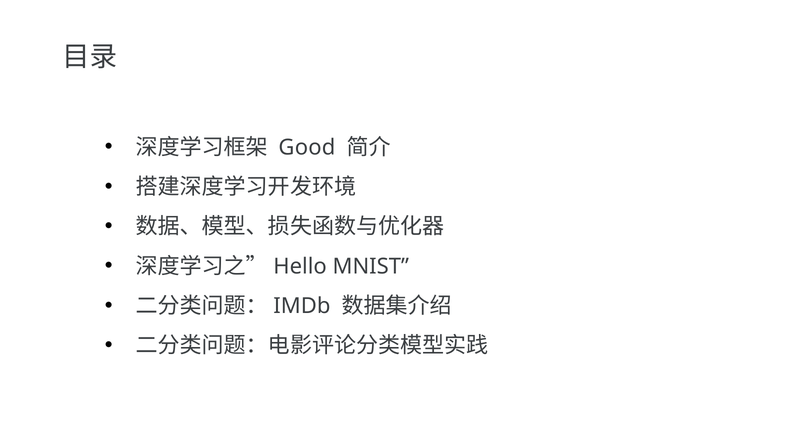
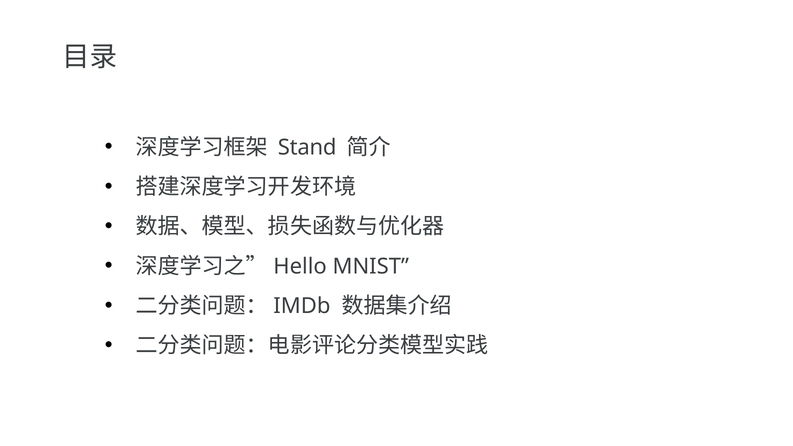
Good: Good -> Stand (307, 147)
